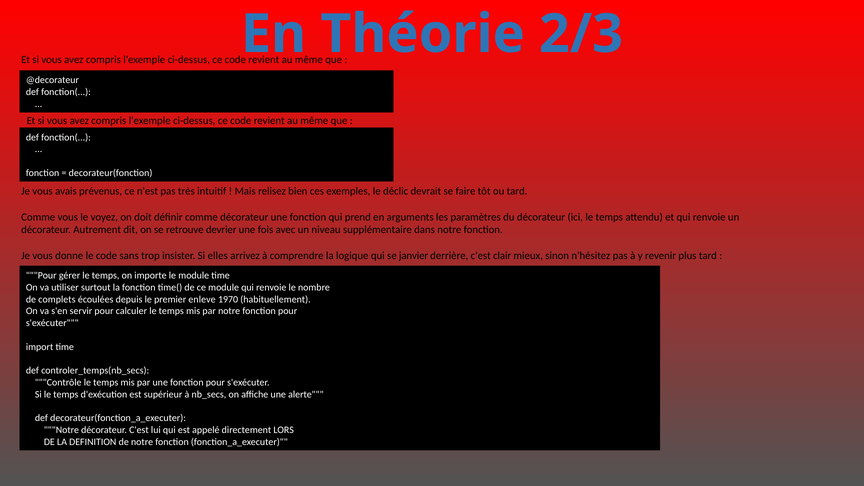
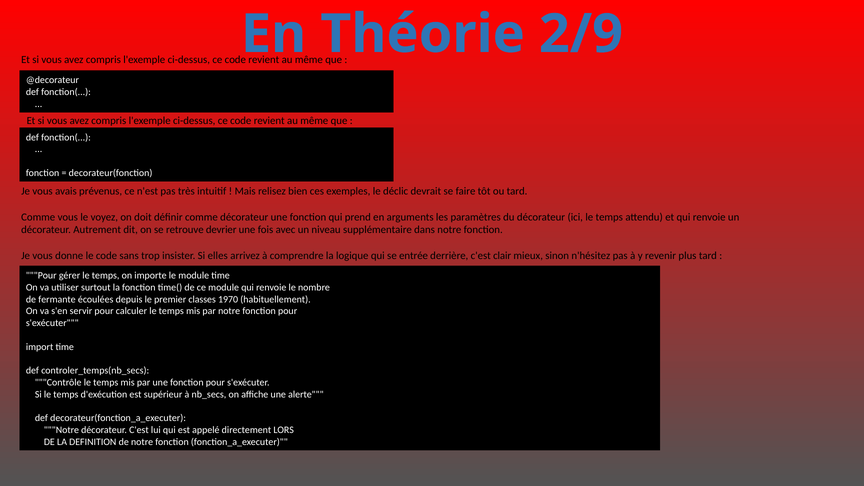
2/3: 2/3 -> 2/9 (581, 34)
janvier: janvier -> entrée (414, 256)
complets: complets -> fermante (57, 299)
enleve: enleve -> classes (202, 299)
